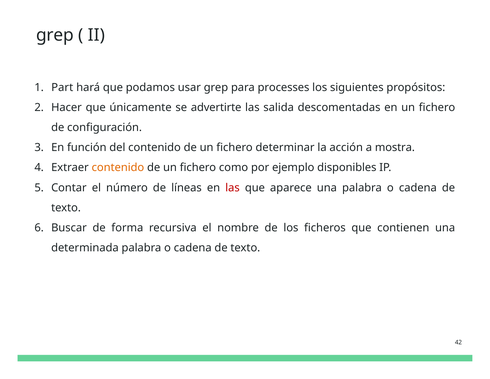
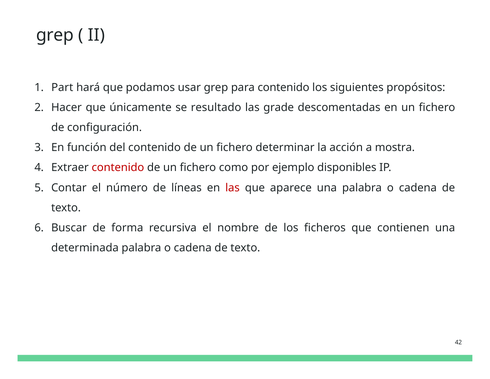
para processes: processes -> contenido (284, 87)
advertirte: advertirte -> resultado (216, 107)
salida: salida -> grade (279, 107)
contenido colour: orange -> red (118, 167)
